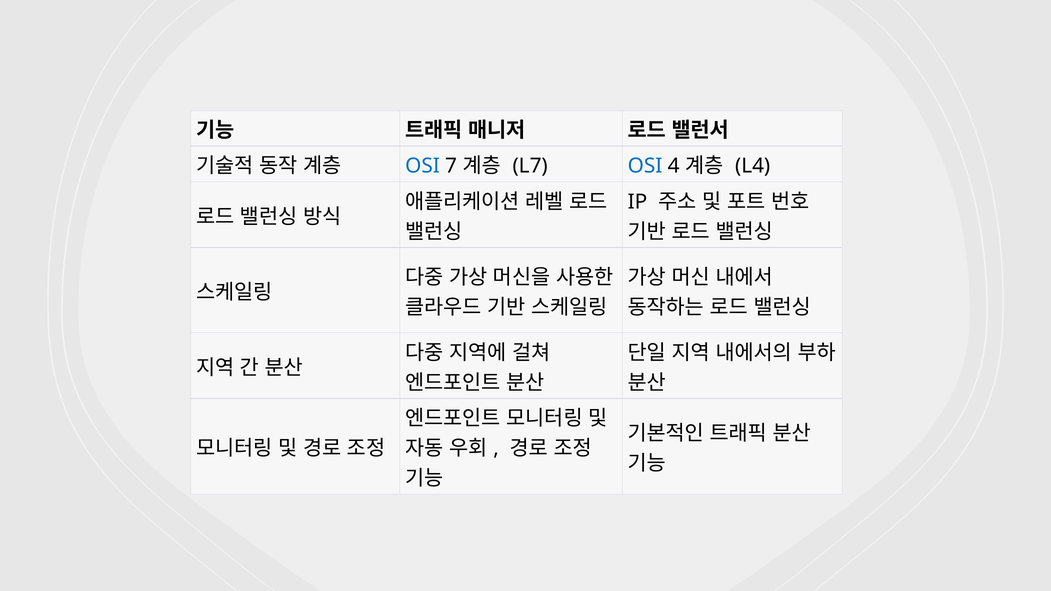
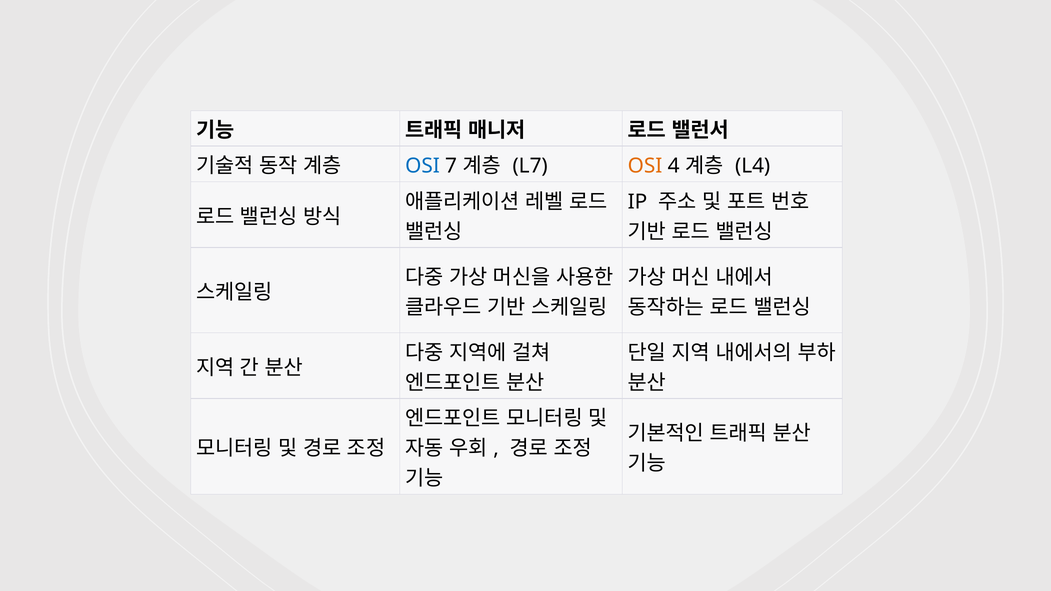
OSI colour: blue -> orange (645, 166)
